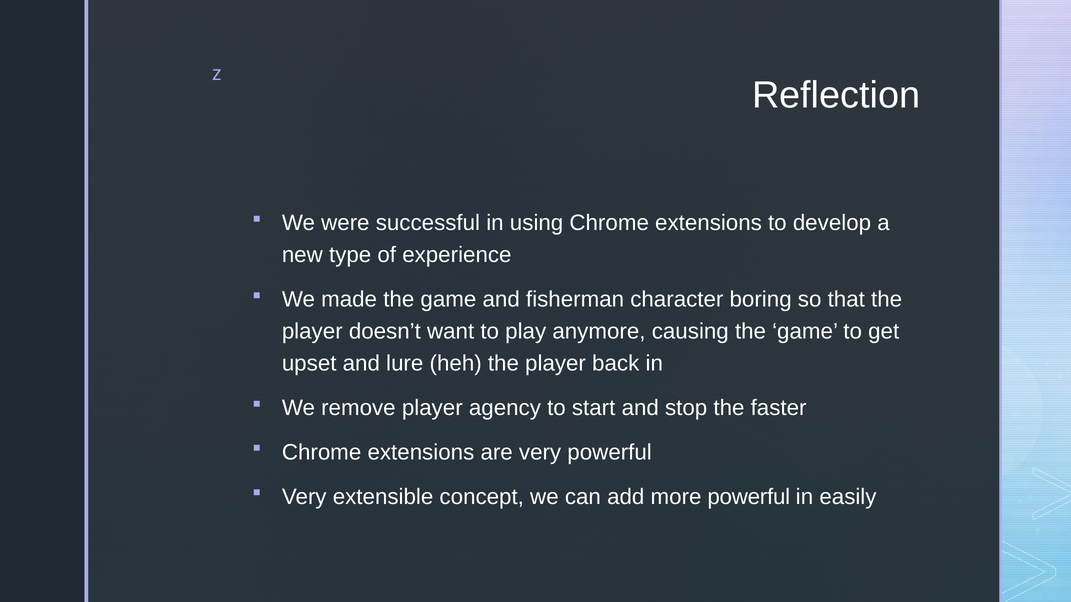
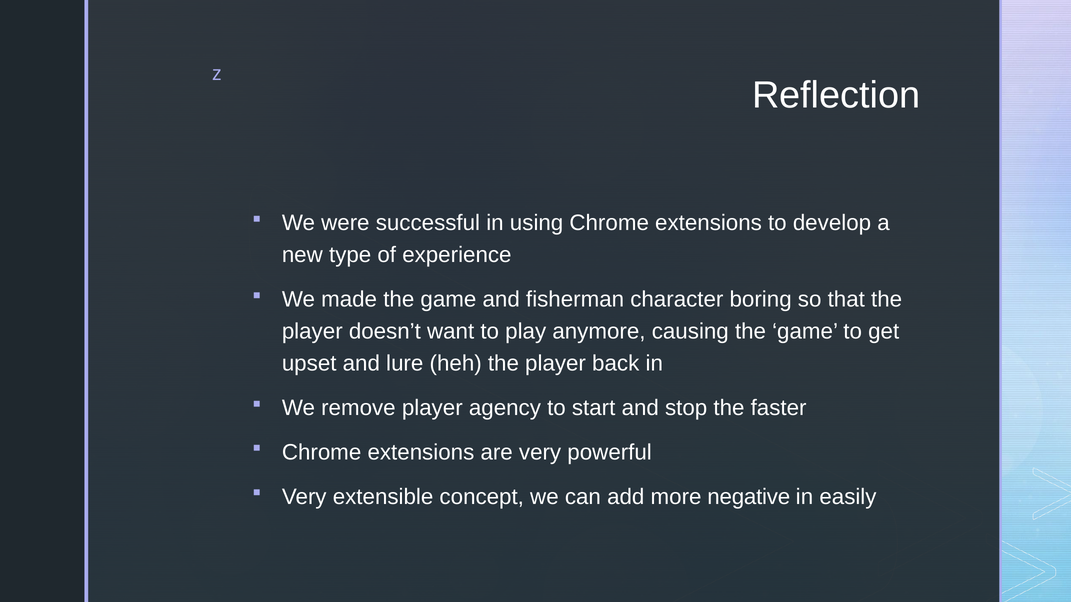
more powerful: powerful -> negative (749, 497)
